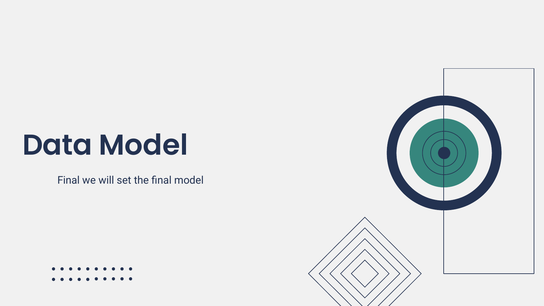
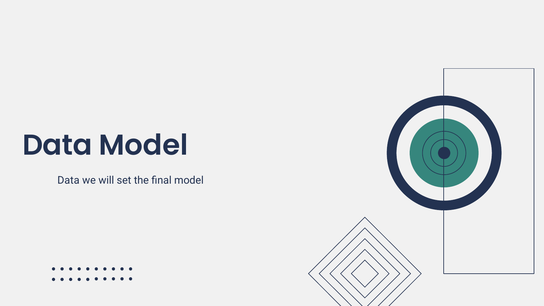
Final: Final -> Data (68, 180)
